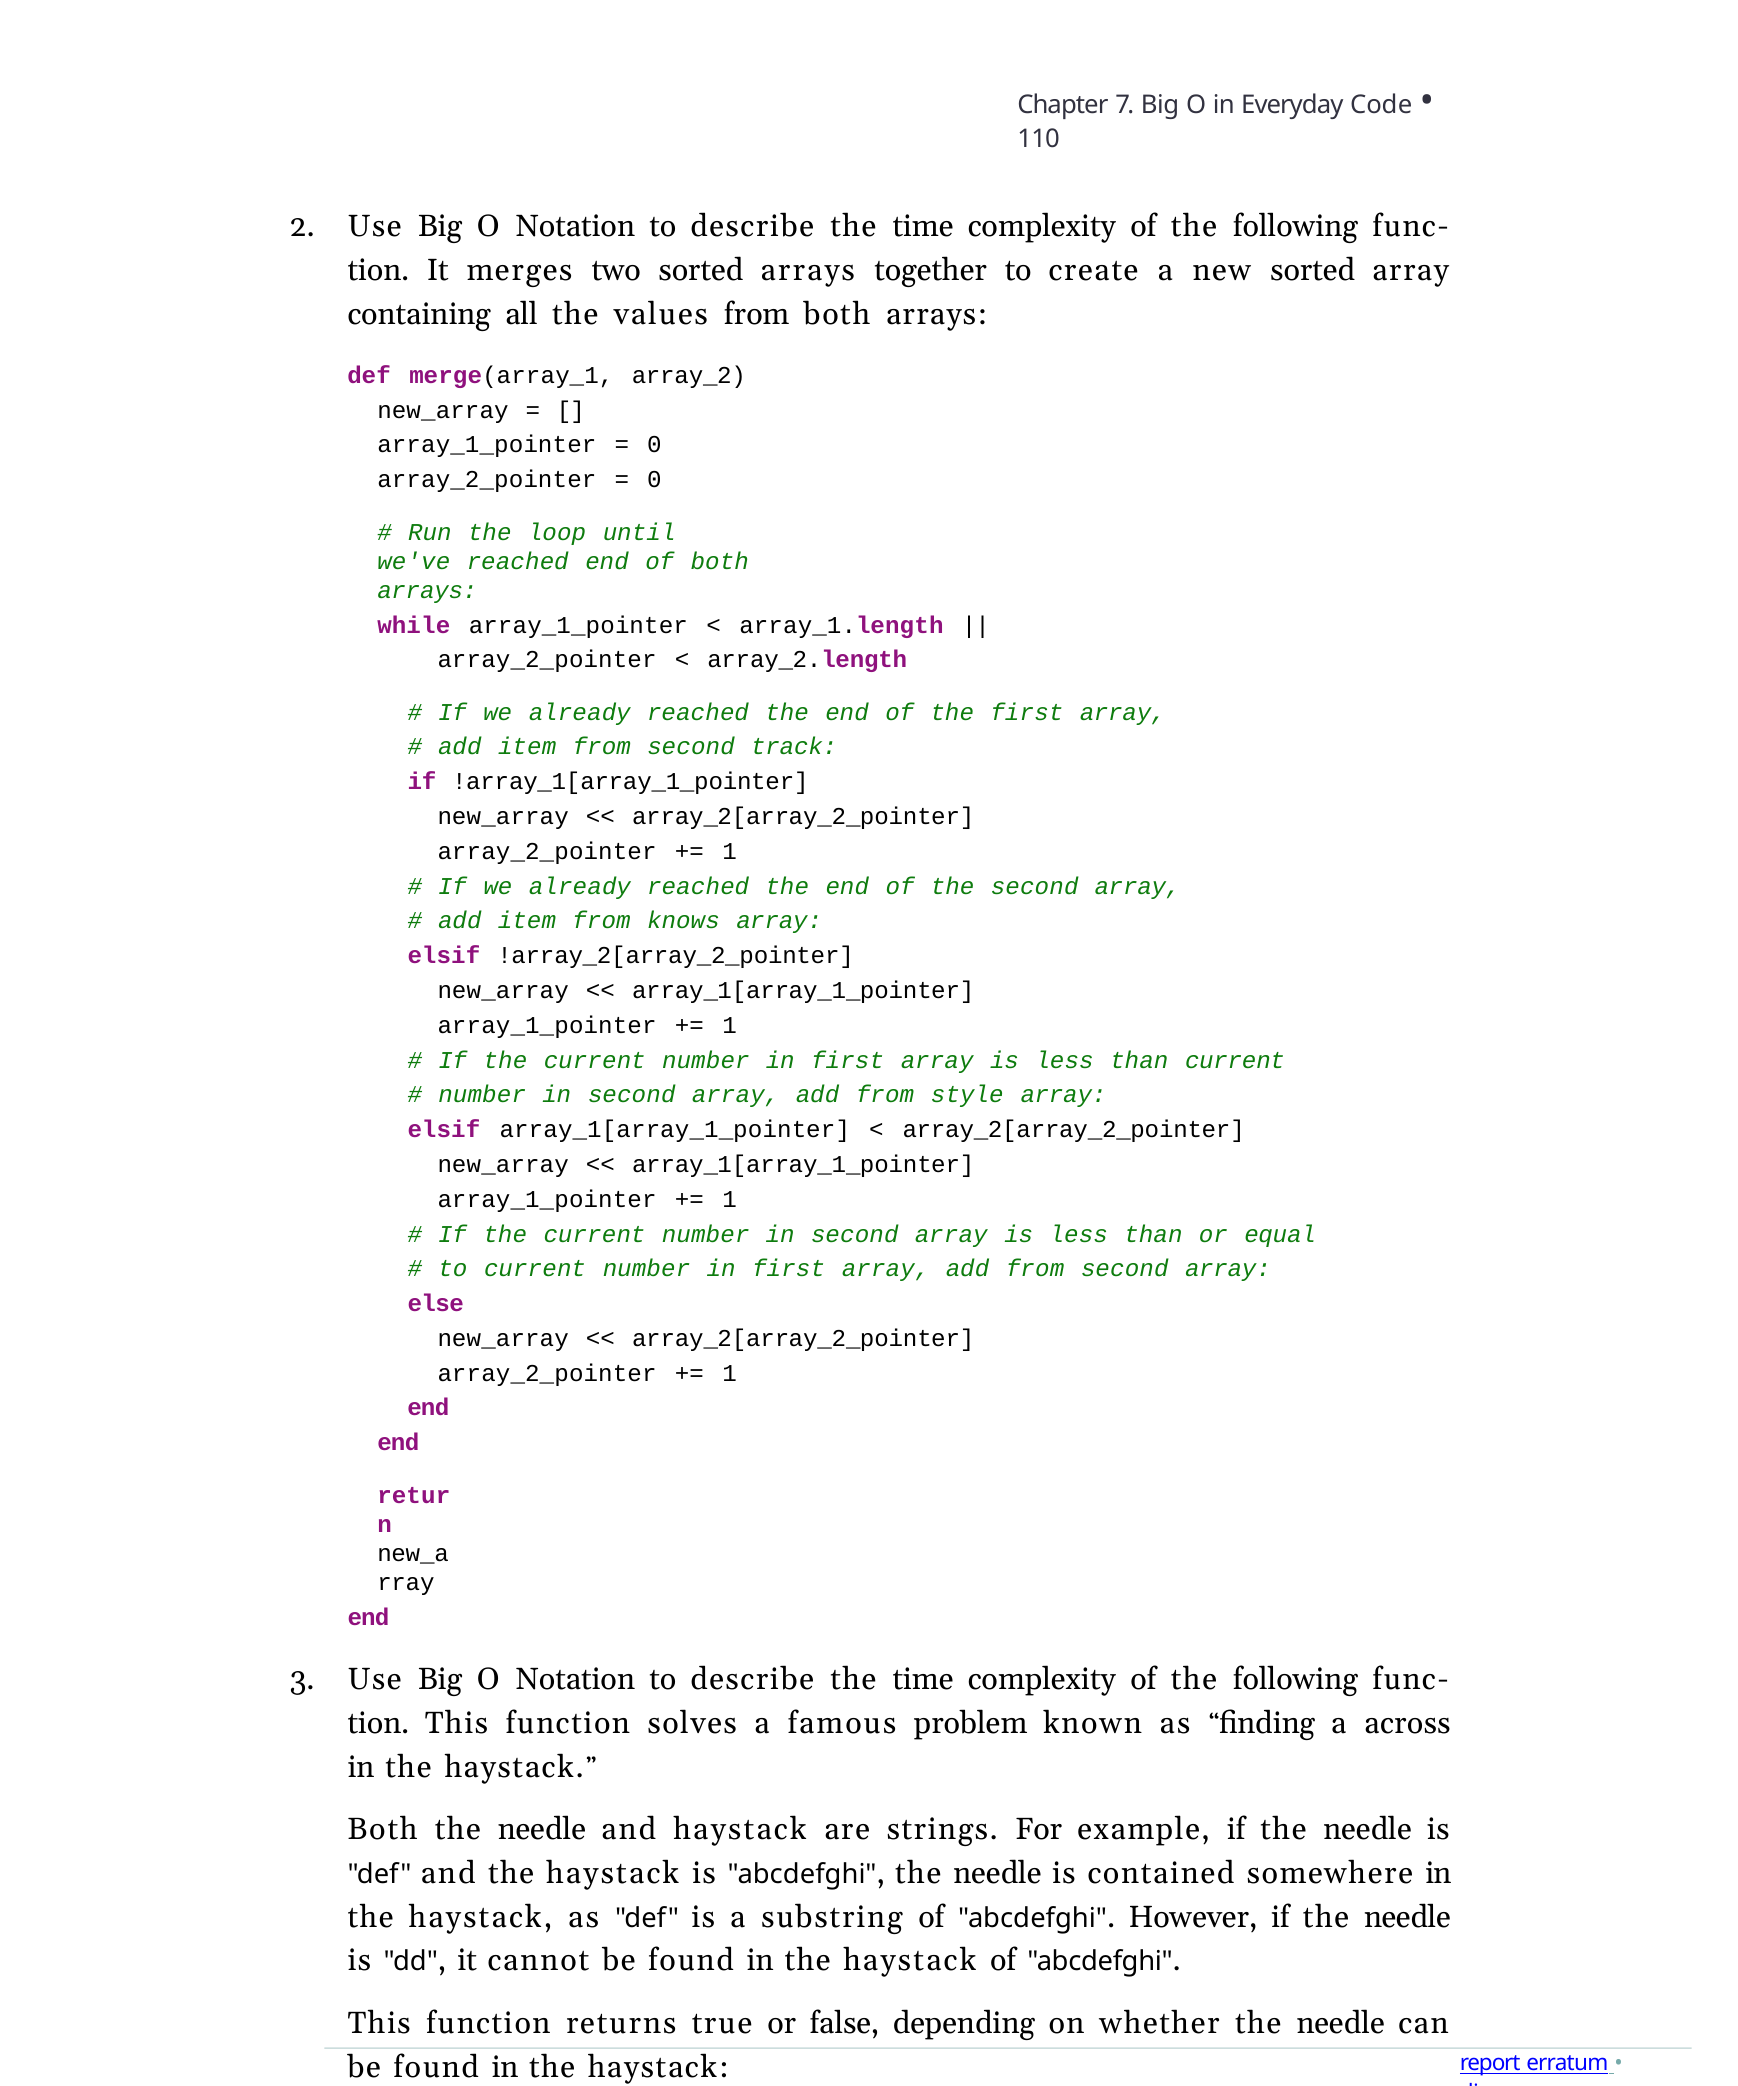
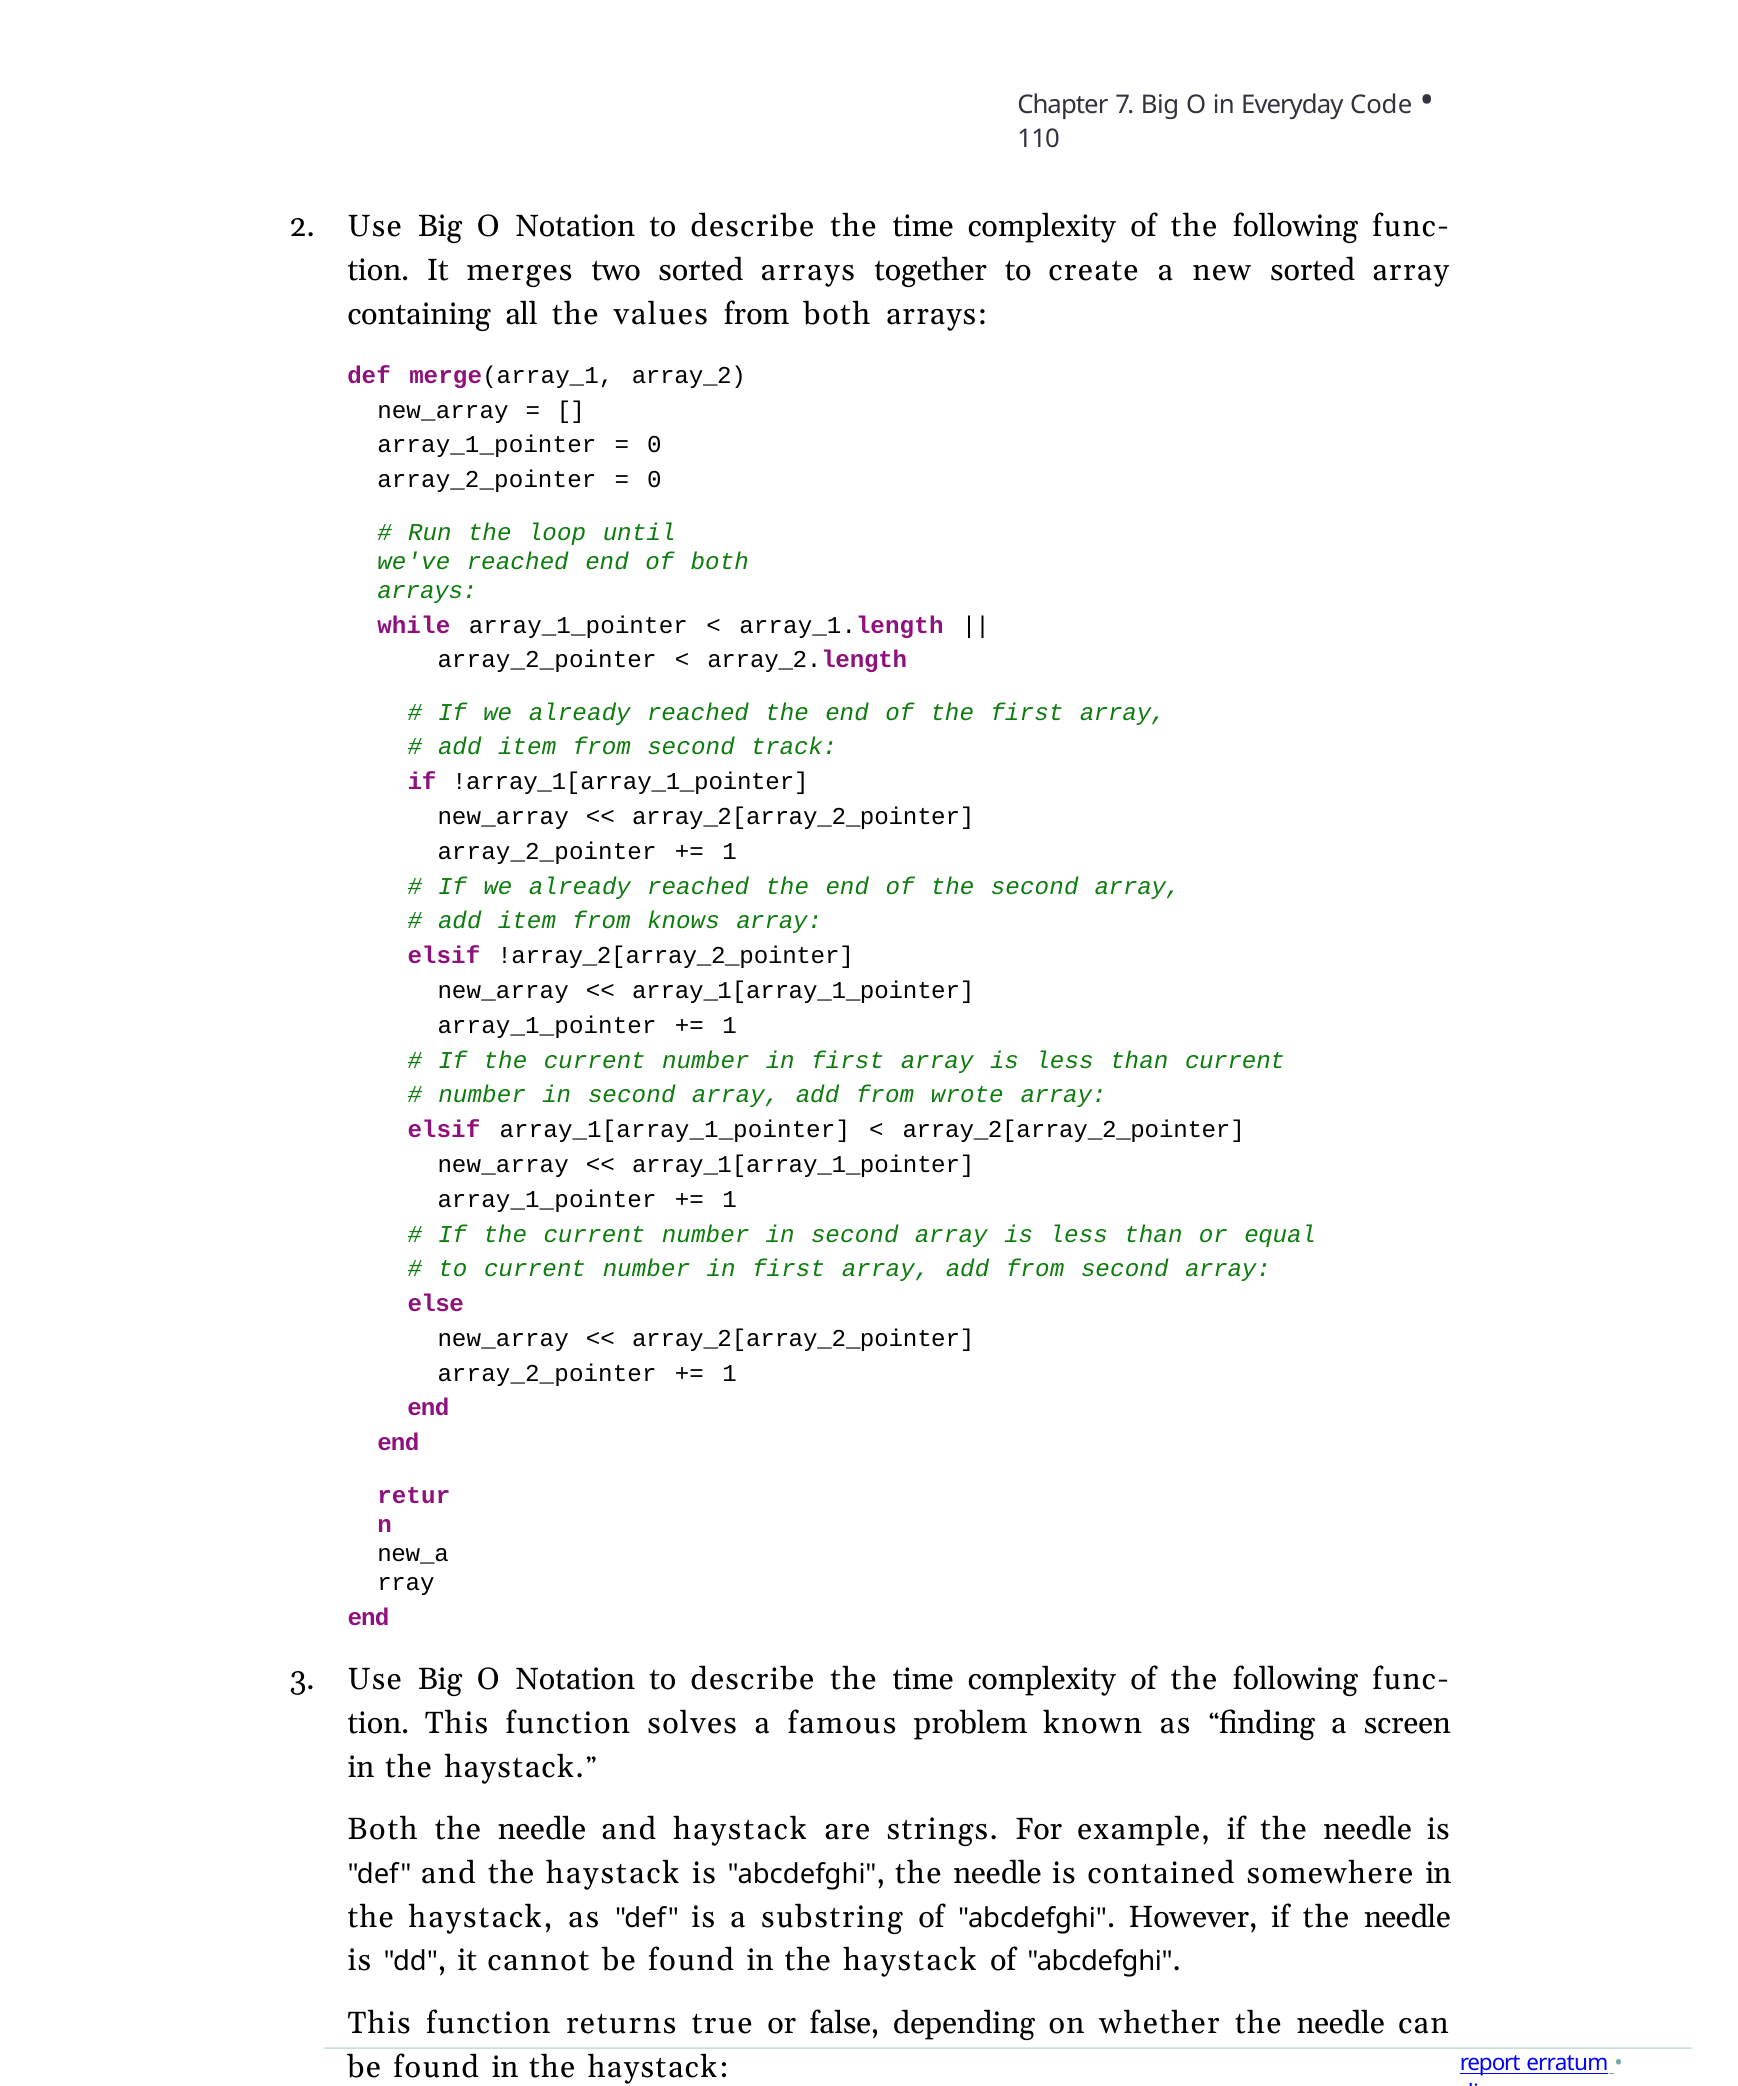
style: style -> wrote (967, 1095)
across: across -> screen (1408, 1723)
